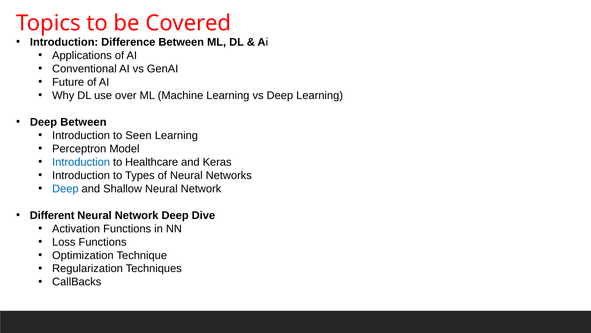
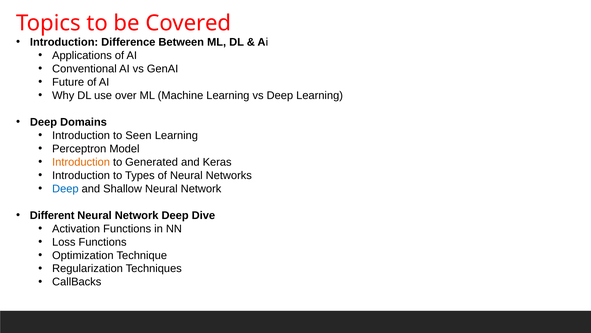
Deep Between: Between -> Domains (83, 122)
Introduction colour: blue -> orange (81, 162)
Healthcare: Healthcare -> Generated (152, 162)
